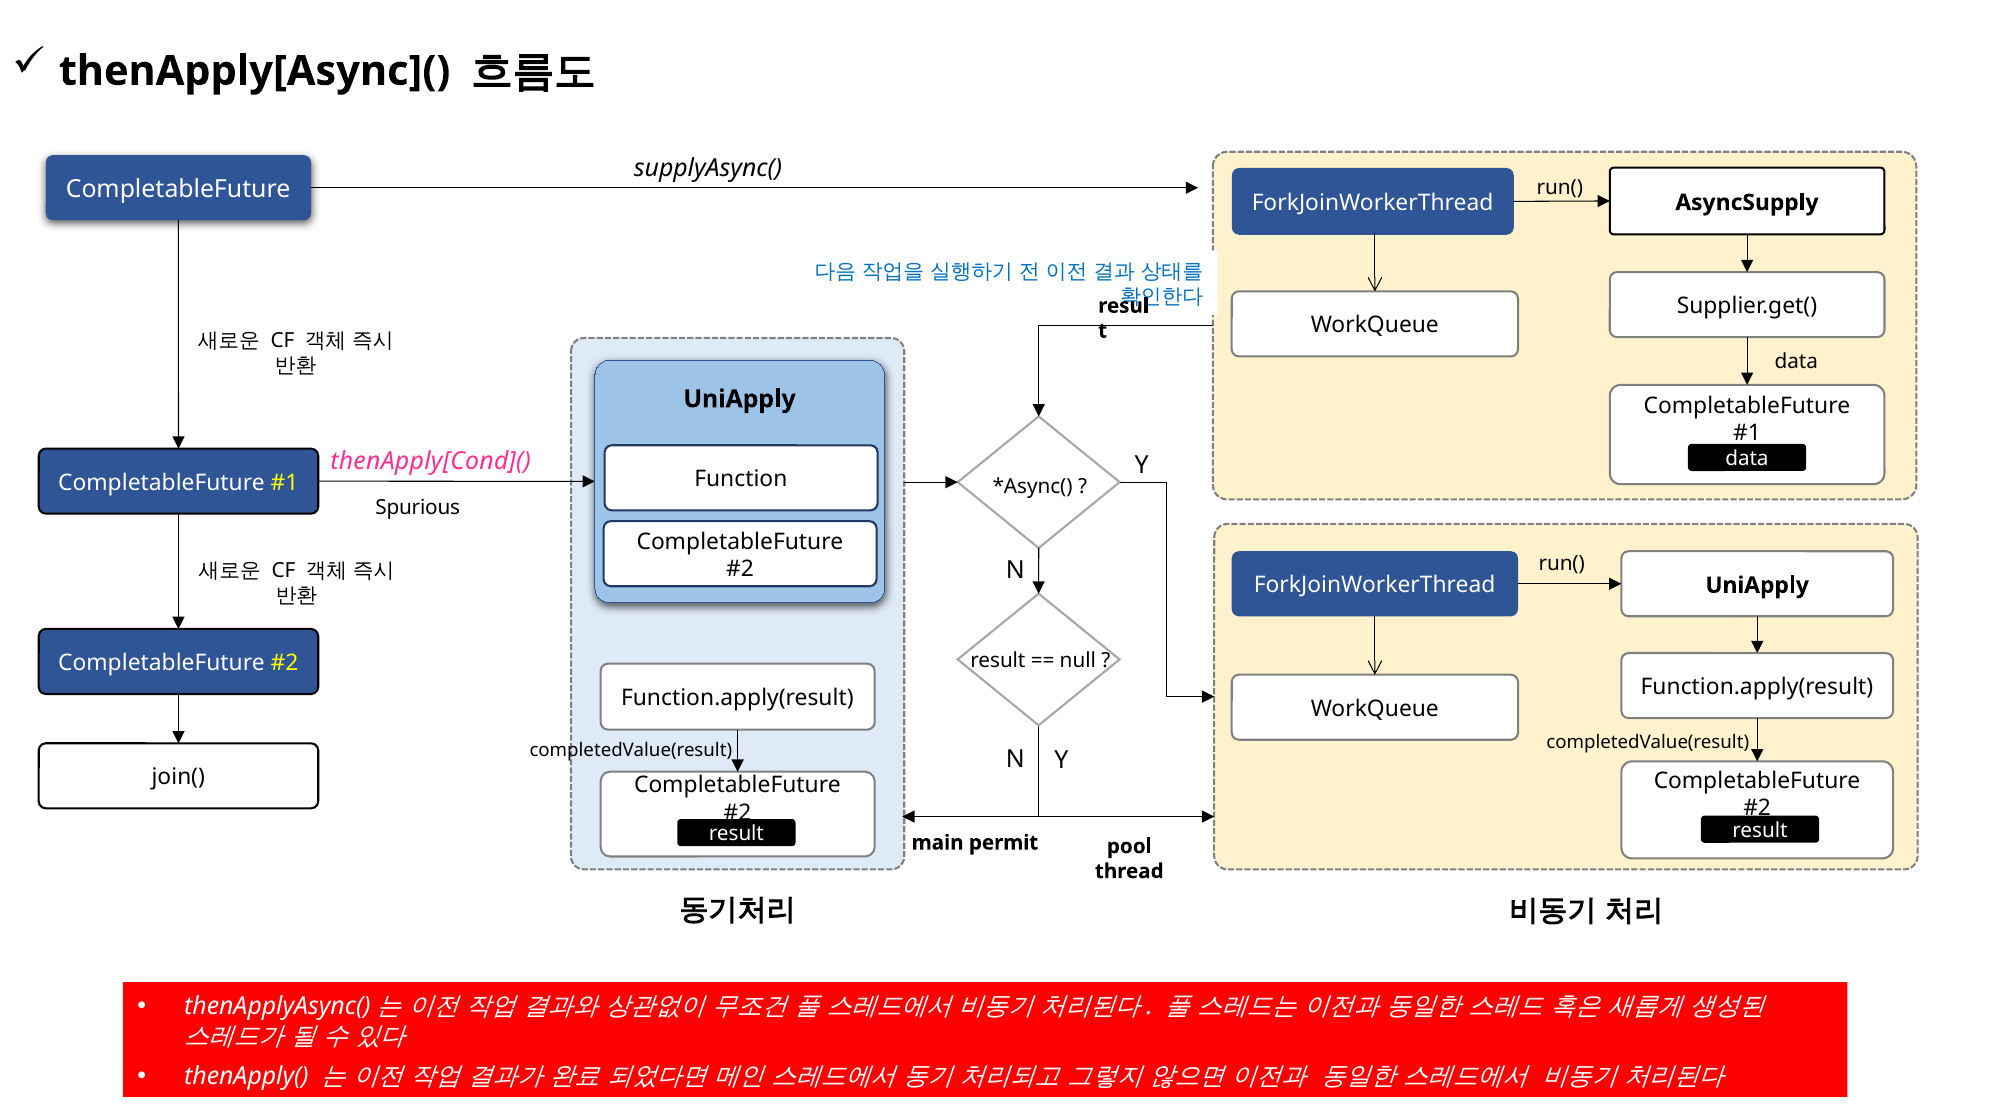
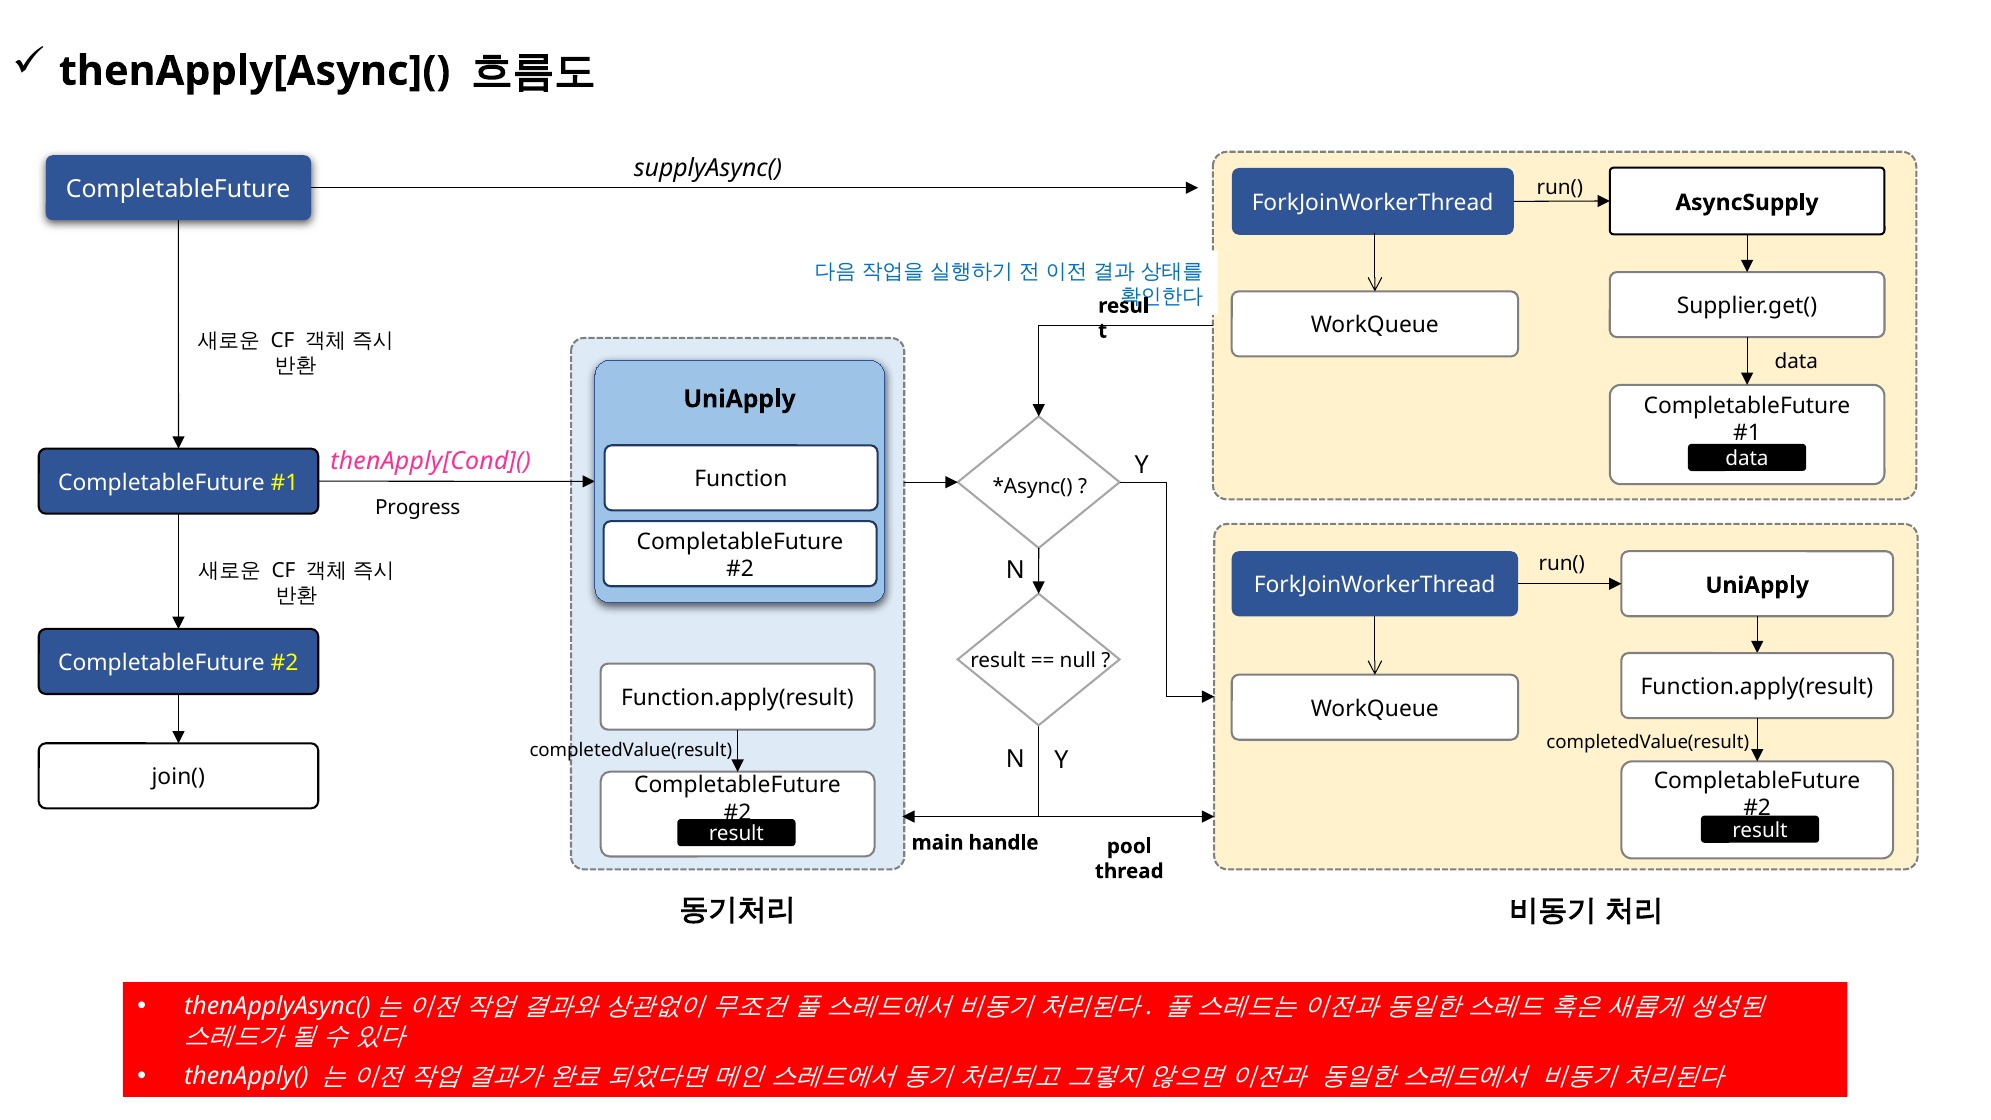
Spurious: Spurious -> Progress (418, 508)
permit: permit -> handle (1004, 843)
